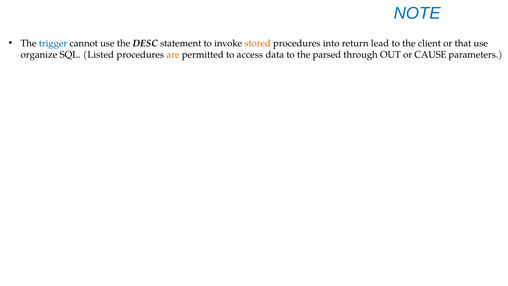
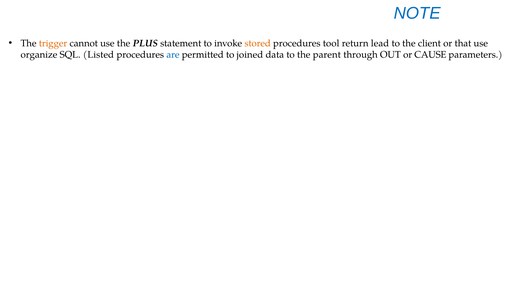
trigger colour: blue -> orange (53, 43)
DESC: DESC -> PLUS (145, 43)
into: into -> tool (331, 43)
are colour: orange -> blue (173, 55)
access: access -> joined (250, 55)
parsed: parsed -> parent (327, 55)
